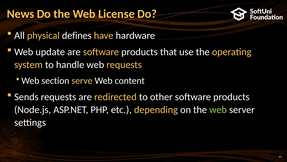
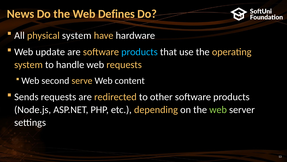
License: License -> Defines (117, 14)
physical defines: defines -> system (77, 35)
products colour: white -> light blue (139, 52)
section: section -> second (55, 81)
